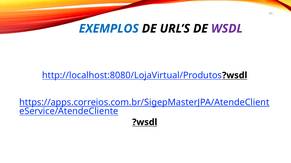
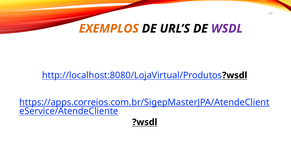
EXEMPLOS colour: blue -> orange (109, 29)
